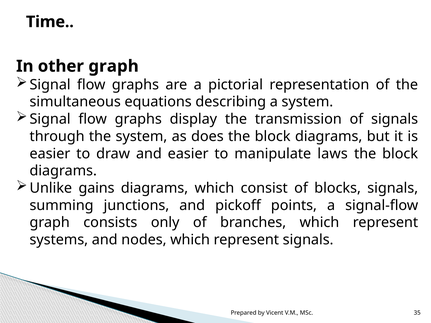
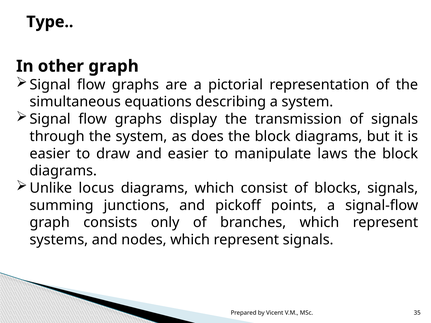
Time: Time -> Type (50, 22)
gains: gains -> locus (96, 188)
